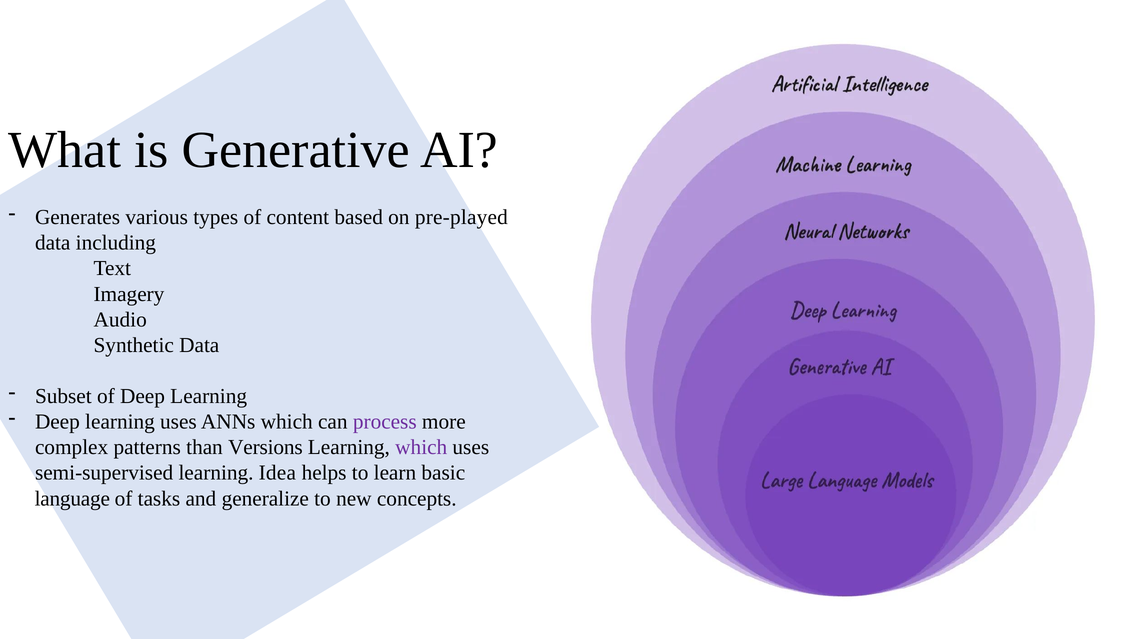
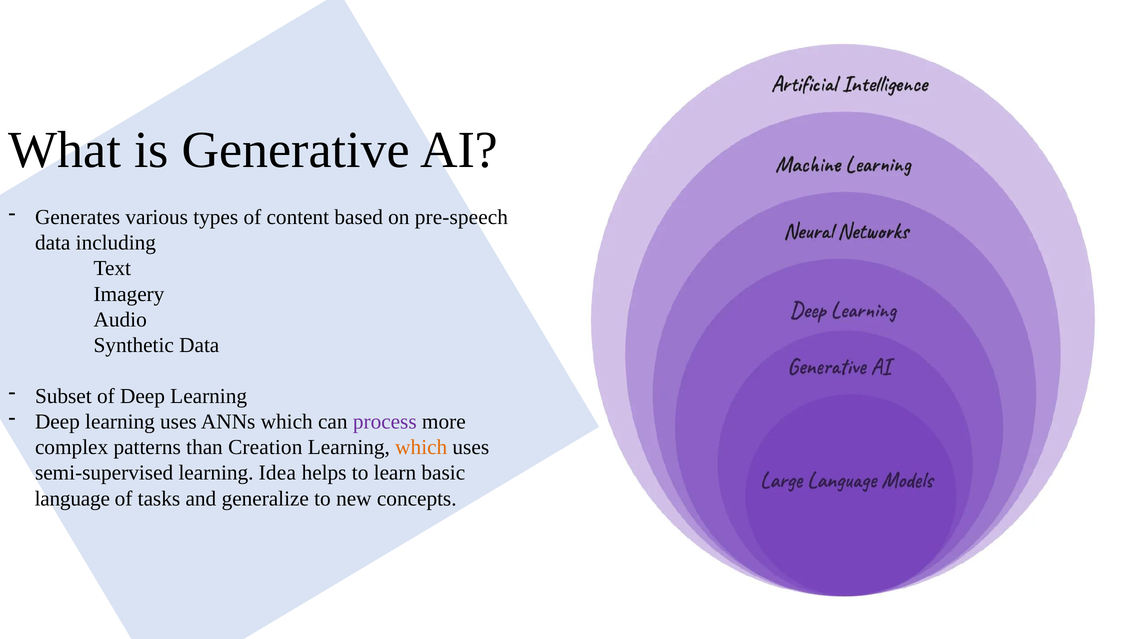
pre-played: pre-played -> pre-speech (461, 217)
Versions: Versions -> Creation (265, 447)
which colour: purple -> orange (421, 447)
